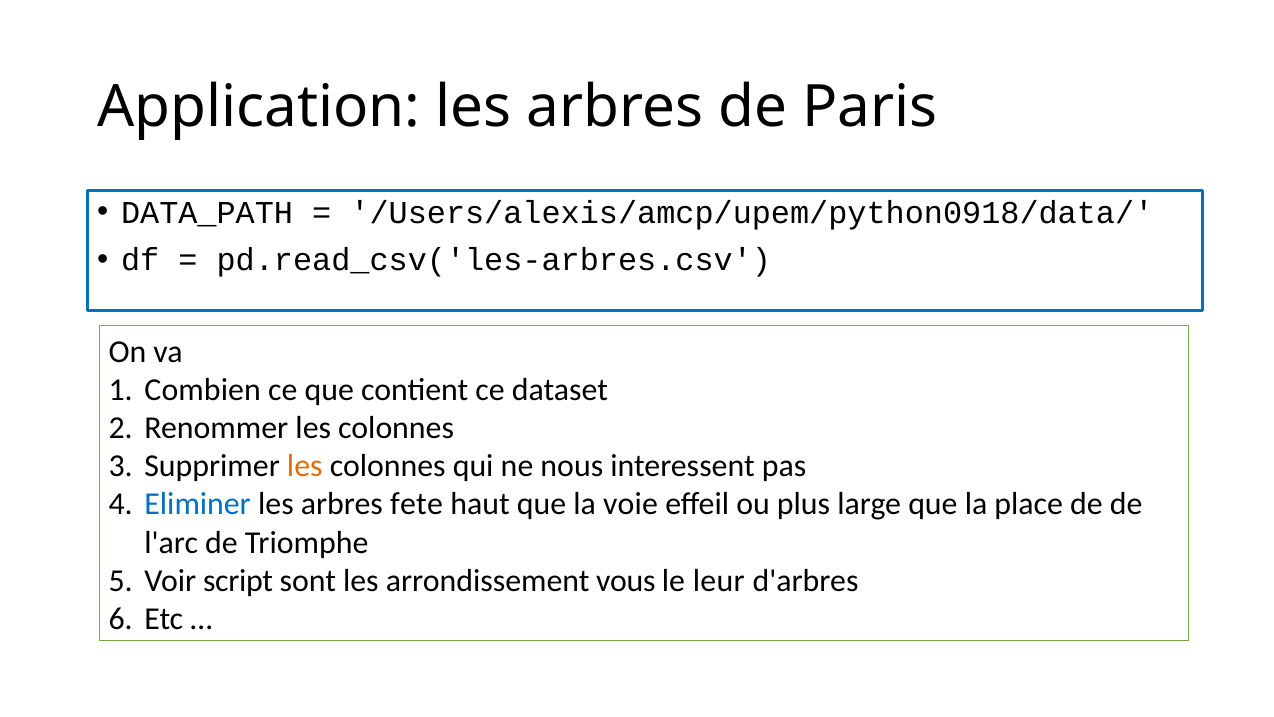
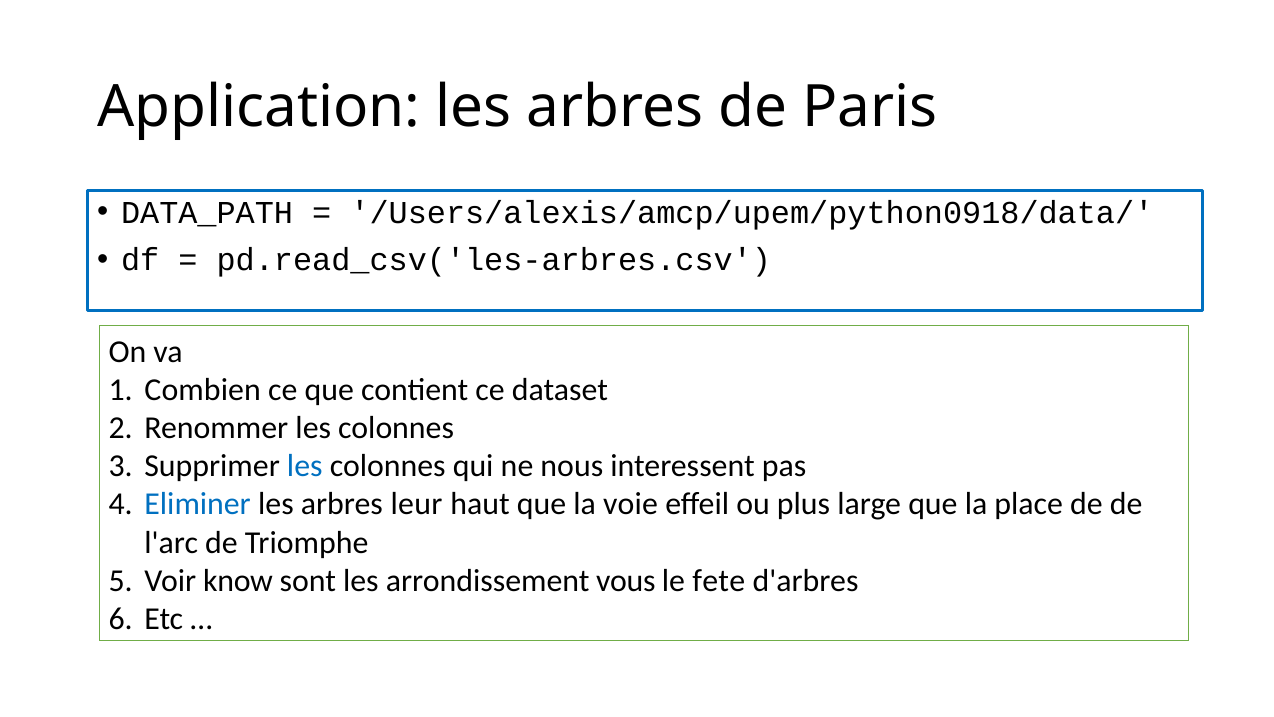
les colour: orange -> blue (305, 466)
fete: fete -> leur (417, 504)
script: script -> know (238, 581)
leur: leur -> fete (719, 581)
